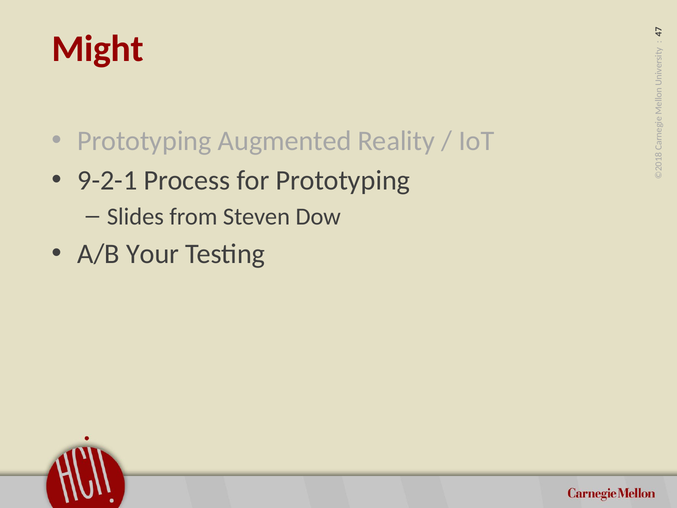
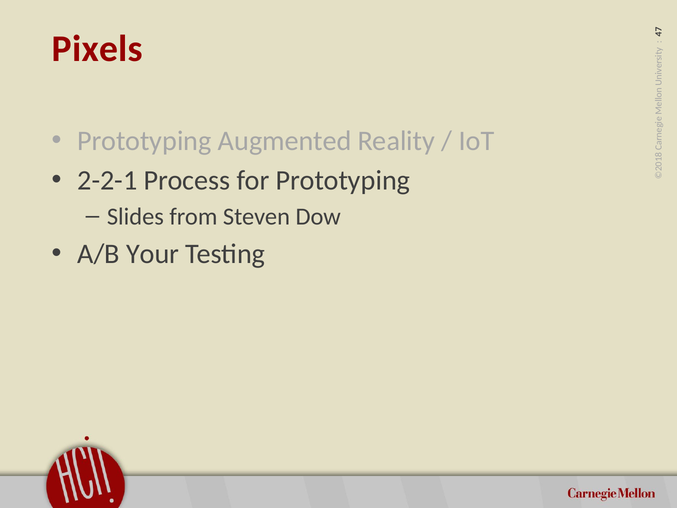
Might: Might -> Pixels (97, 49)
9-2-1: 9-2-1 -> 2-2-1 (107, 180)
